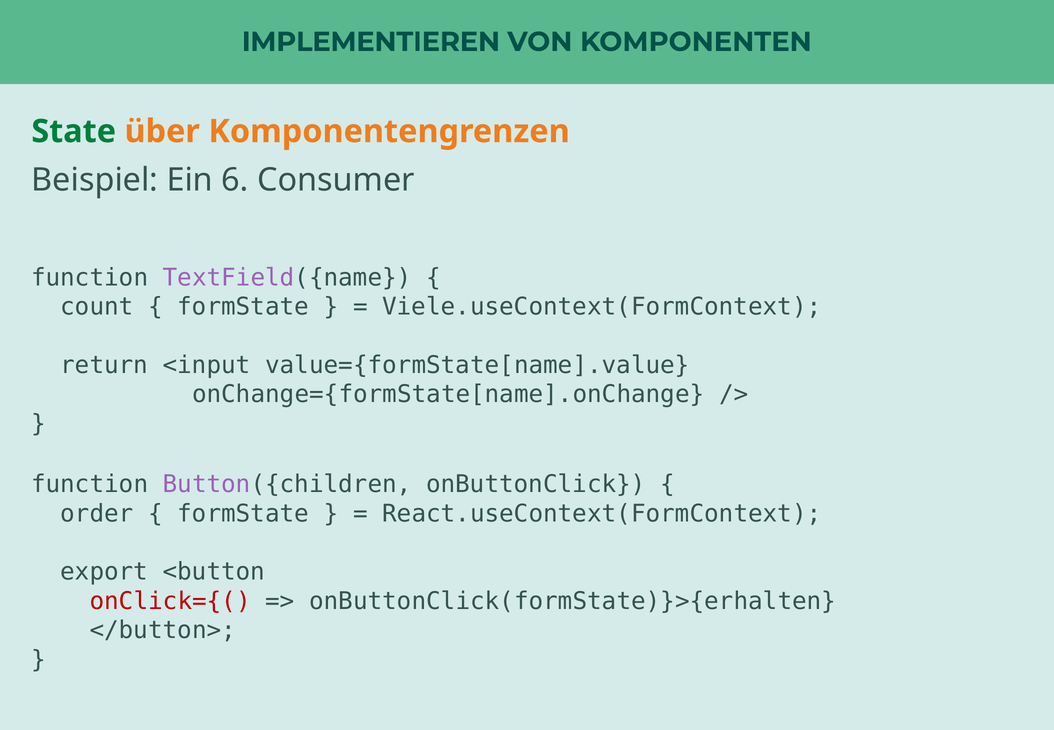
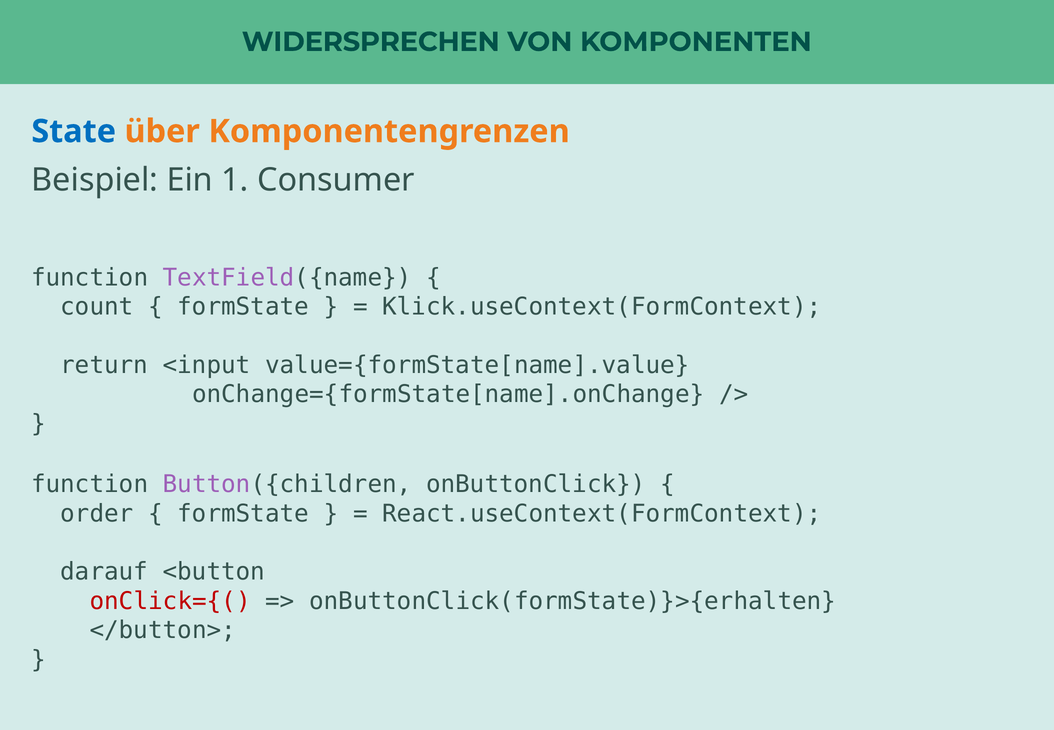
IMPLEMENTIEREN: IMPLEMENTIEREN -> WIDERSPRECHEN (371, 42)
State colour: green -> blue (74, 131)
6: 6 -> 1 (235, 180)
Viele.useContext(FormContext: Viele.useContext(FormContext -> Klick.useContext(FormContext (602, 307)
export: export -> darauf (104, 572)
